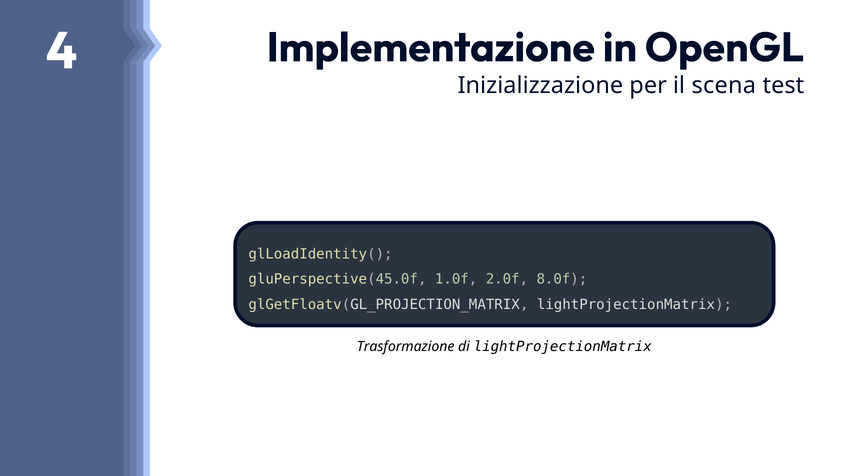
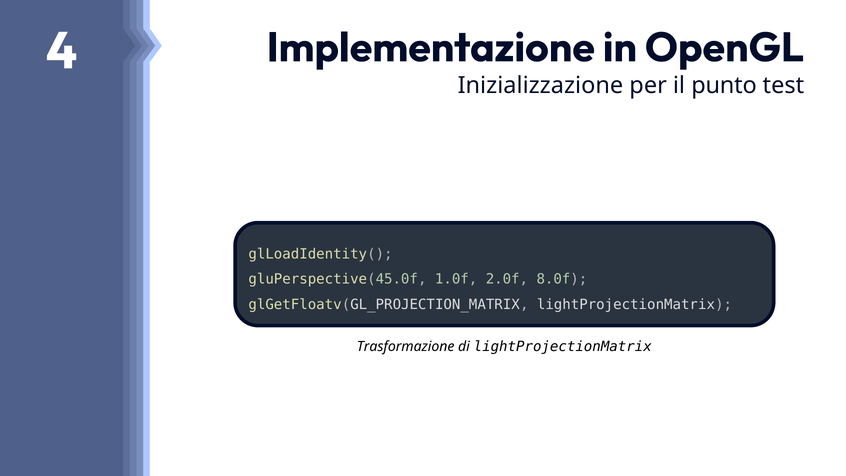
scena: scena -> punto (724, 85)
